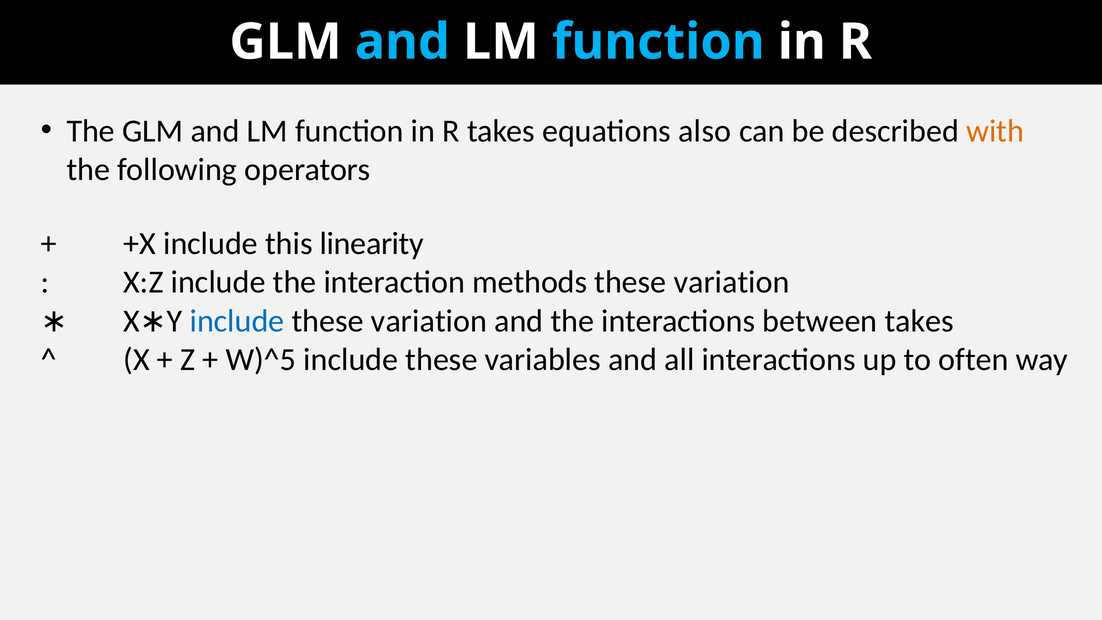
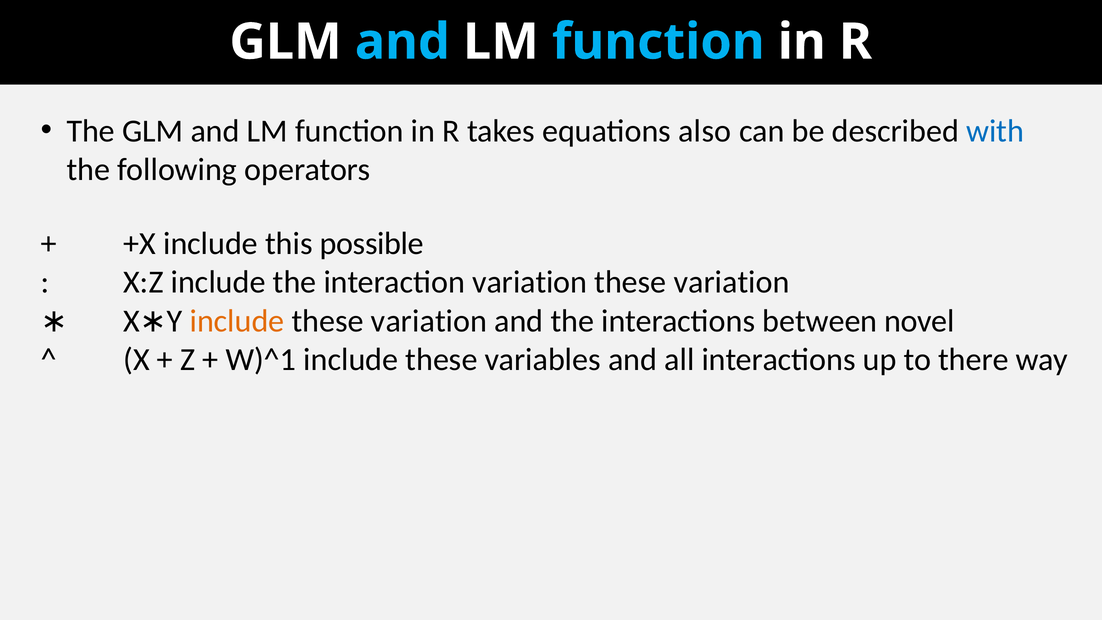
with colour: orange -> blue (995, 131)
linearity: linearity -> possible (372, 244)
interaction methods: methods -> variation (530, 282)
include colour: blue -> orange (237, 321)
between takes: takes -> novel (919, 321)
W)^5: W)^5 -> W)^1 (261, 359)
often: often -> there (974, 359)
